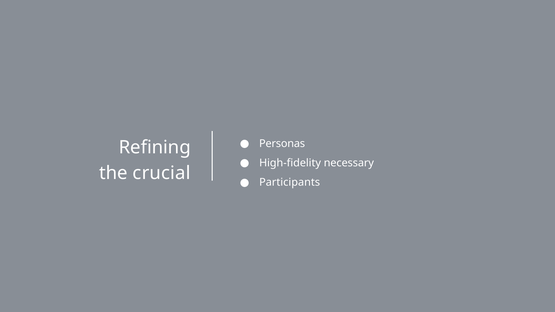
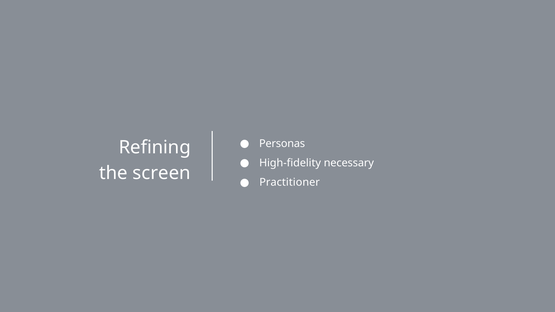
crucial: crucial -> screen (162, 173)
Participants: Participants -> Practitioner (290, 182)
